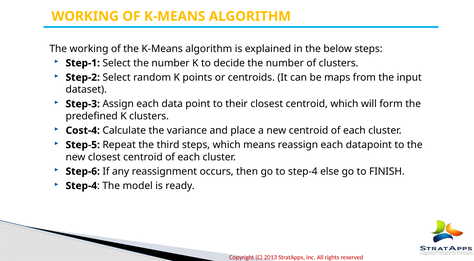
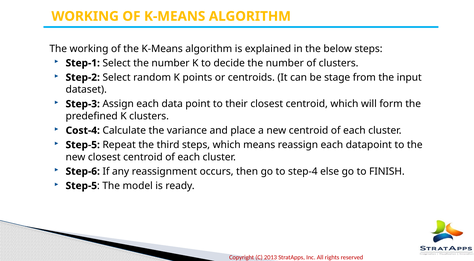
maps: maps -> stage (337, 78)
Step-4: Step-4 -> Step-5 (81, 186)
